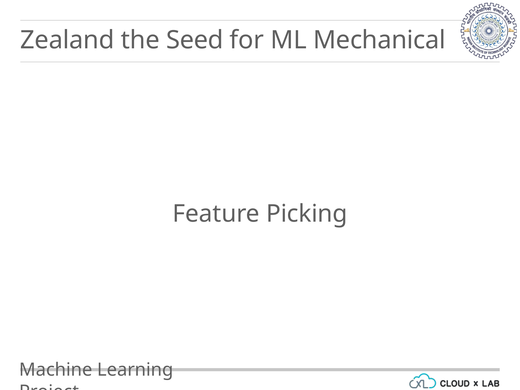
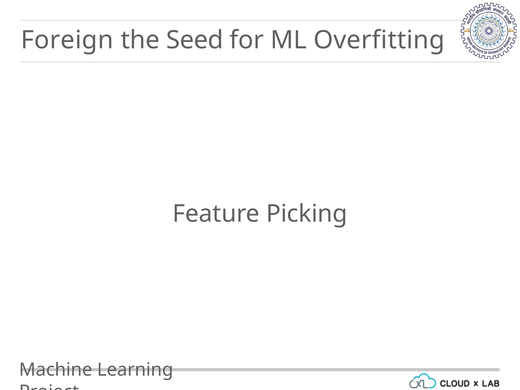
Zealand: Zealand -> Foreign (67, 40)
Mechanical: Mechanical -> Overfitting (379, 40)
